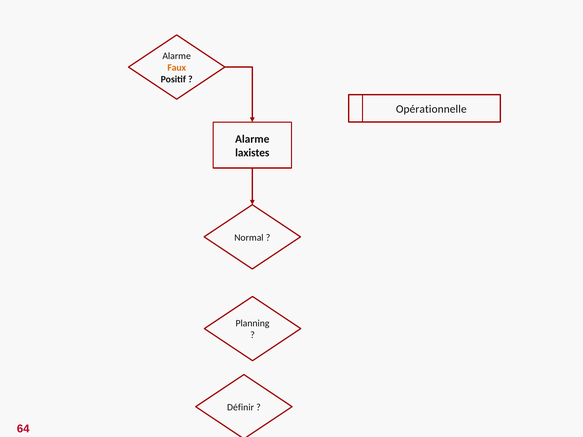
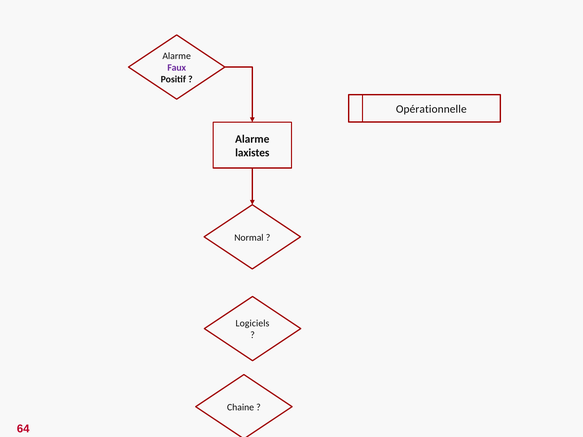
Faux colour: orange -> purple (177, 68)
Planning: Planning -> Logiciels (252, 324)
Définir: Définir -> Chaine (241, 408)
